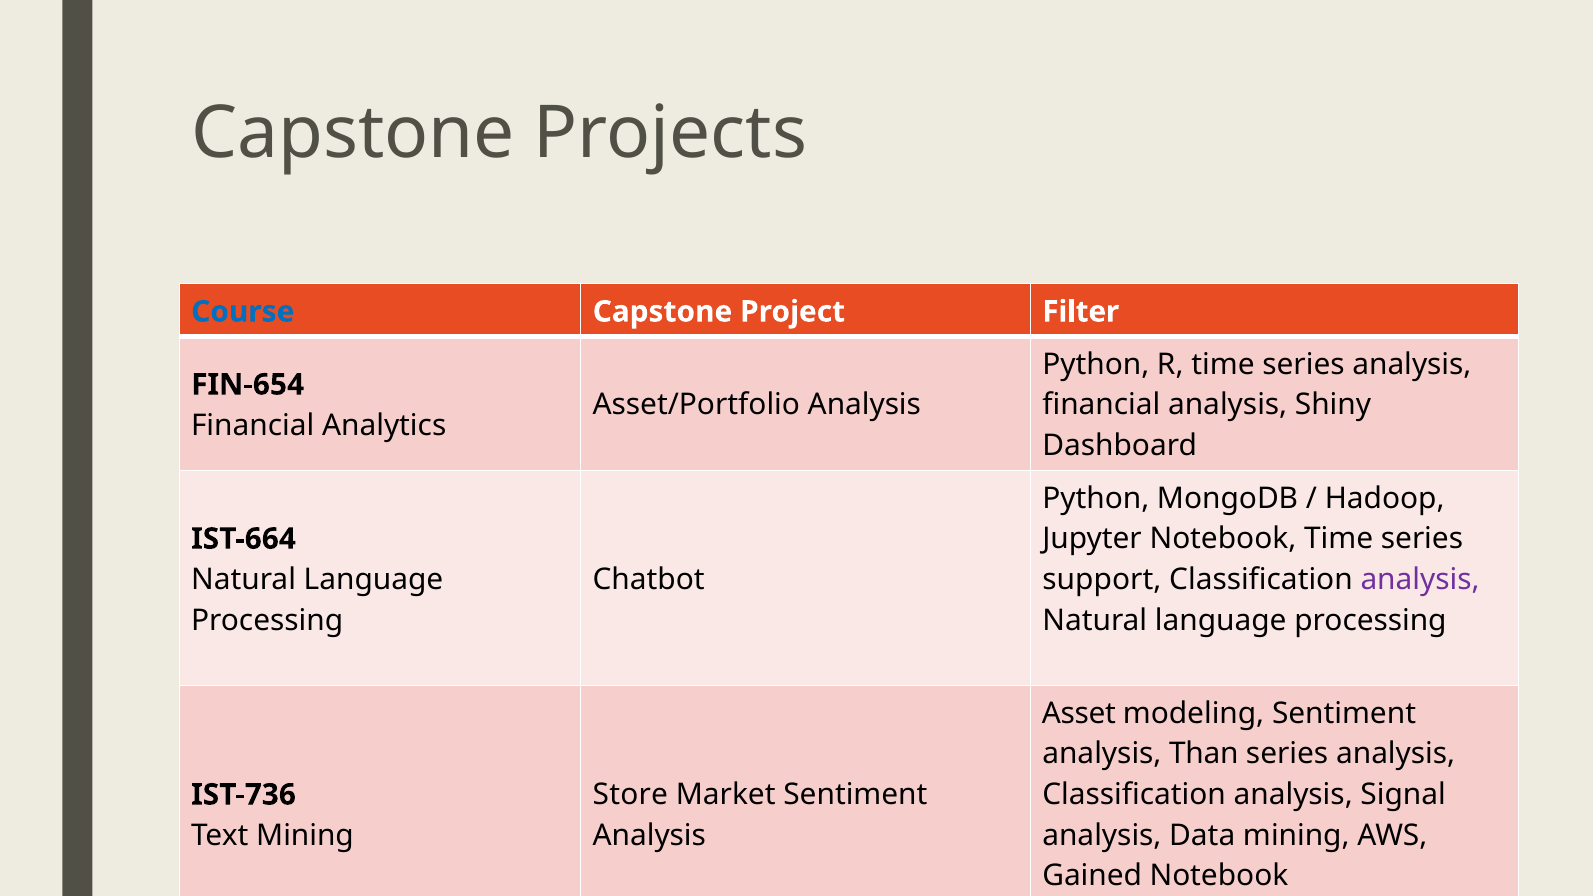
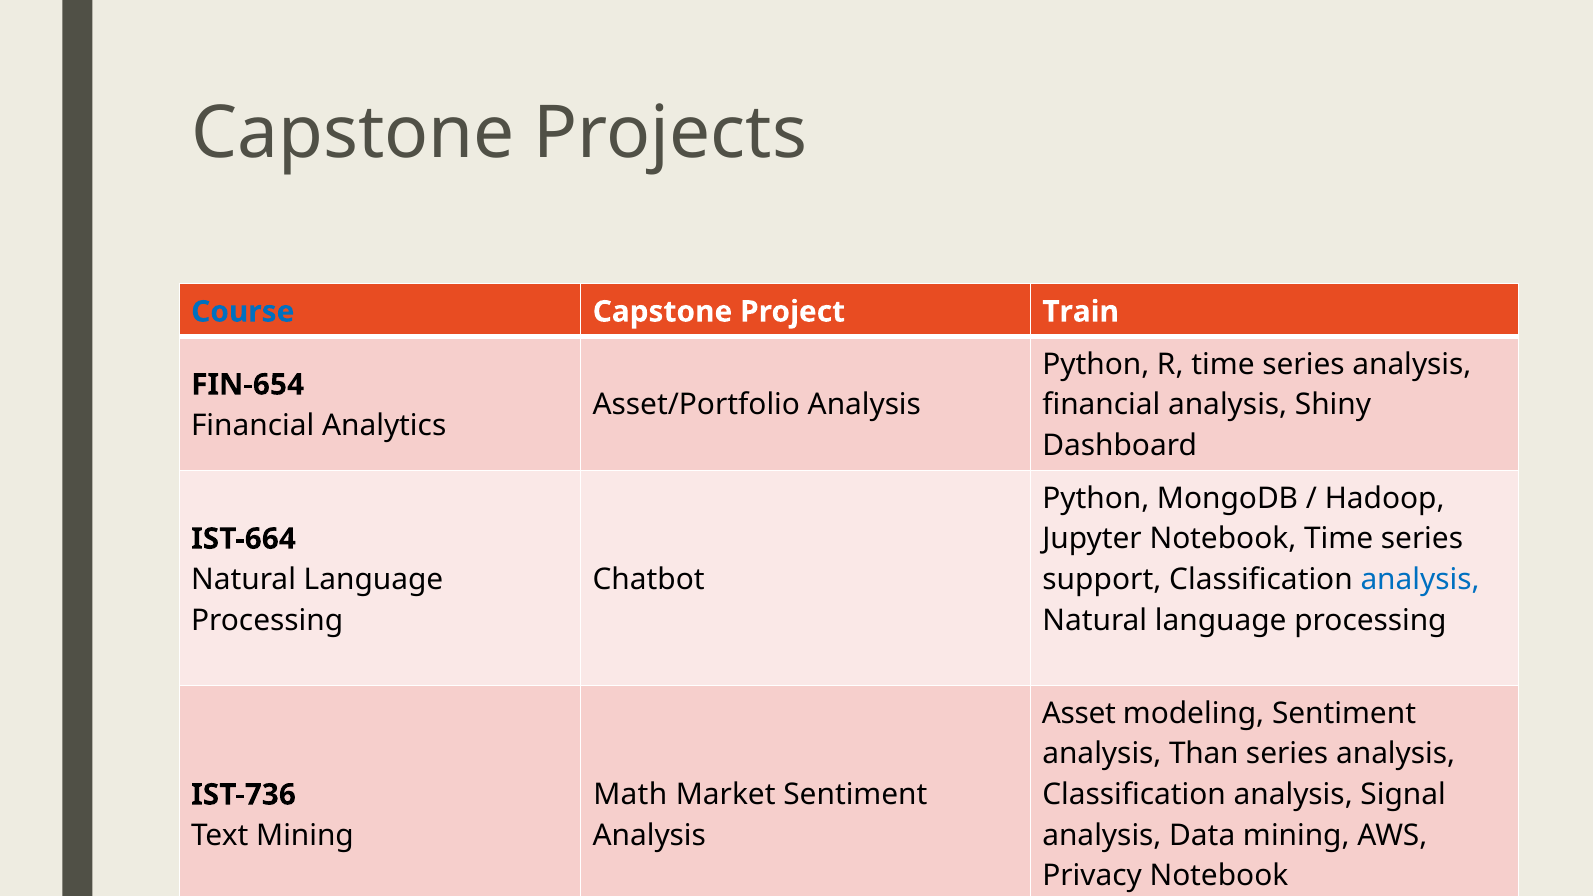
Filter: Filter -> Train (1081, 312)
analysis colour: purple -> blue (1420, 580)
Store: Store -> Math (630, 795)
Gained: Gained -> Privacy (1092, 876)
